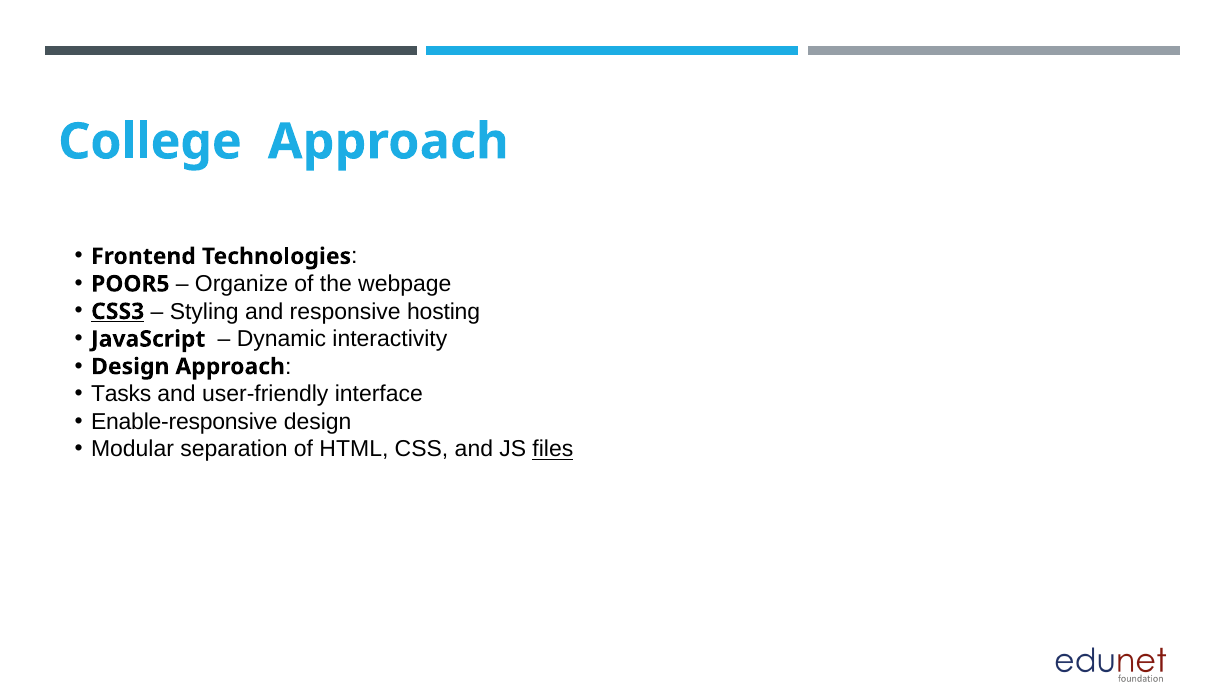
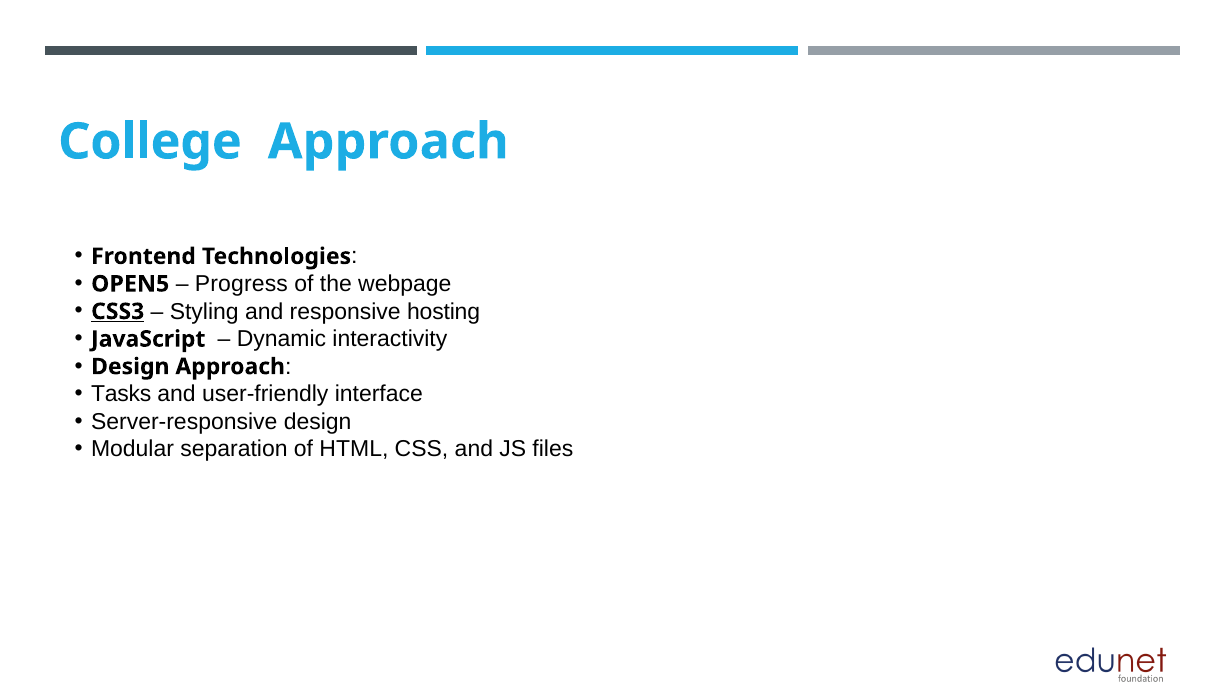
POOR5: POOR5 -> OPEN5 (130, 284)
Organize: Organize -> Progress (241, 284)
Enable-responsive: Enable-responsive -> Server-responsive (184, 422)
files underline: present -> none (553, 449)
